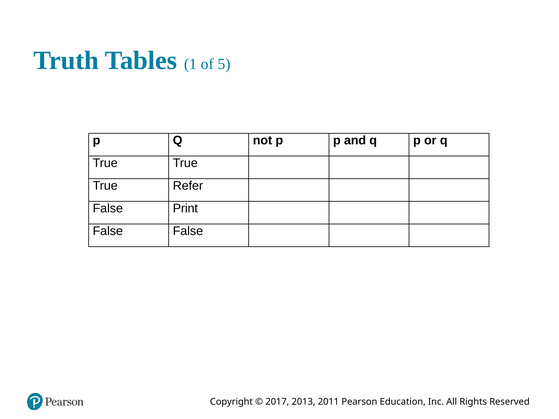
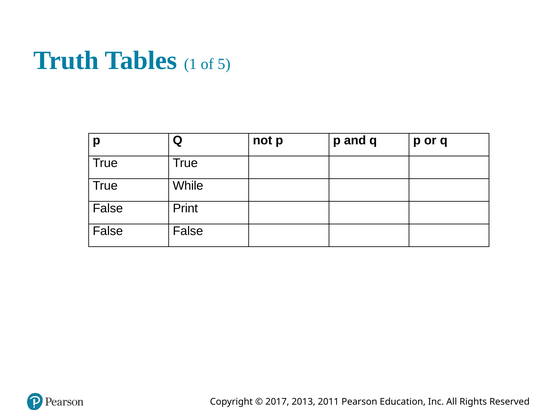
Refer: Refer -> While (188, 186)
